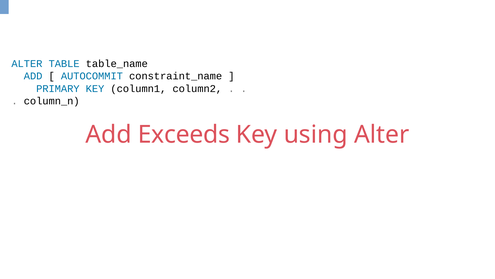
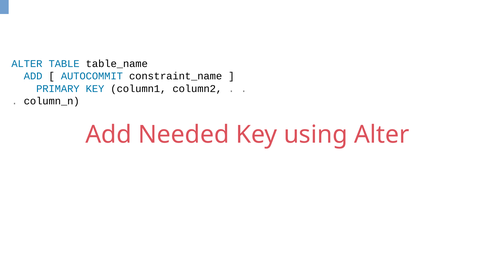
Exceeds: Exceeds -> Needed (184, 134)
